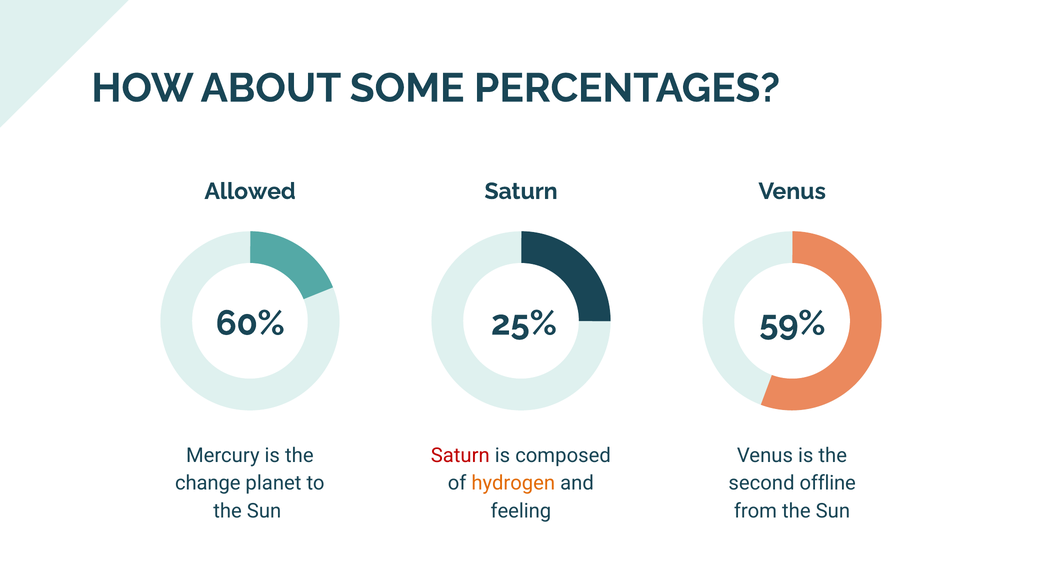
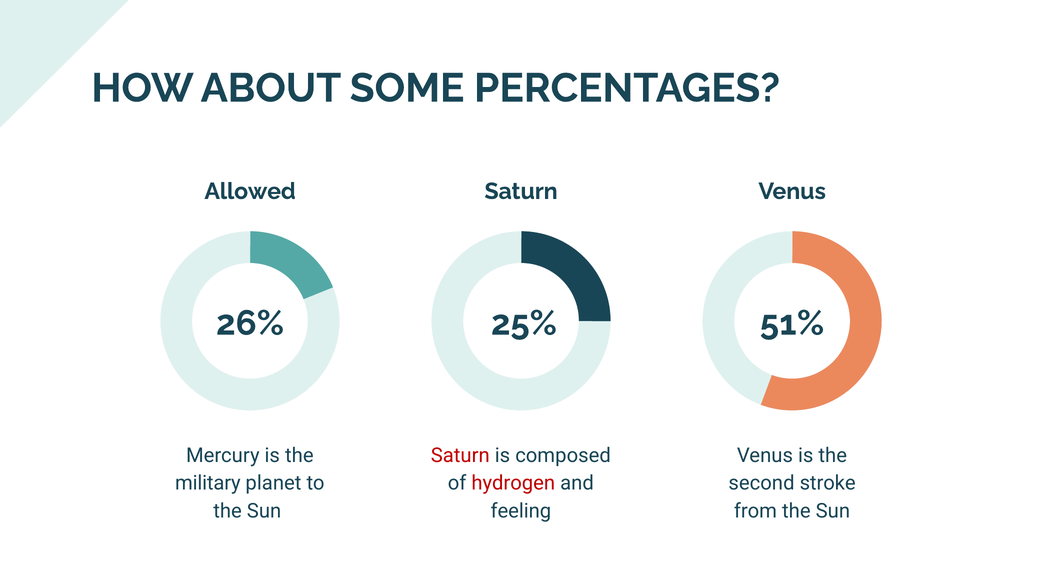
60%: 60% -> 26% (250, 323)
59%: 59% -> 51% (792, 323)
change: change -> military (208, 483)
hydrogen colour: orange -> red (513, 483)
offline: offline -> stroke (828, 483)
